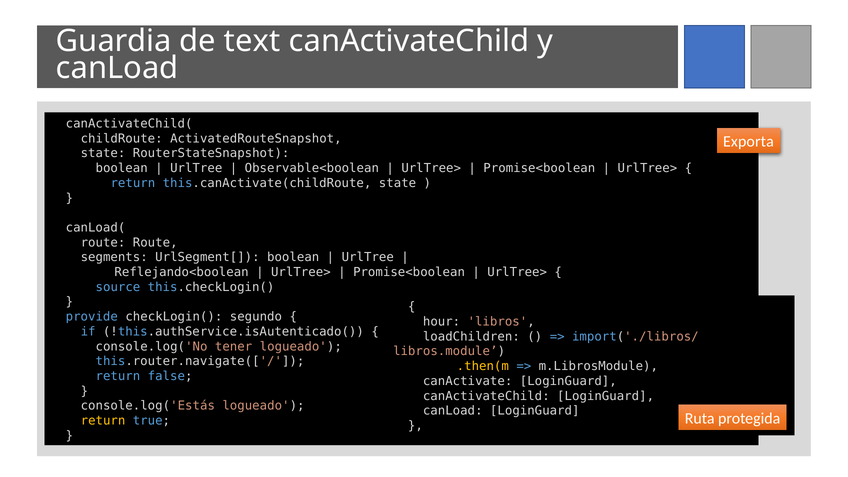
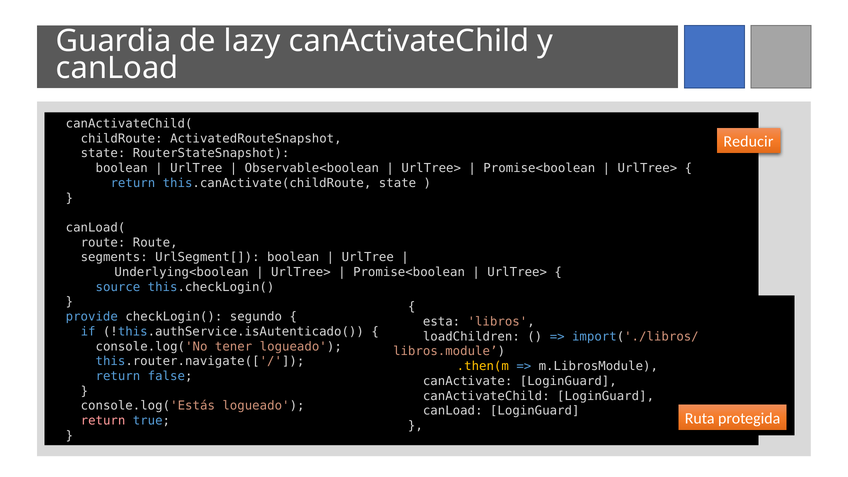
text: text -> lazy (252, 41)
Exporta: Exporta -> Reducir (748, 142)
Reflejando<boolean: Reflejando<boolean -> Underlying<boolean (182, 272)
hour: hour -> esta (442, 322)
return colour: yellow -> pink (103, 421)
